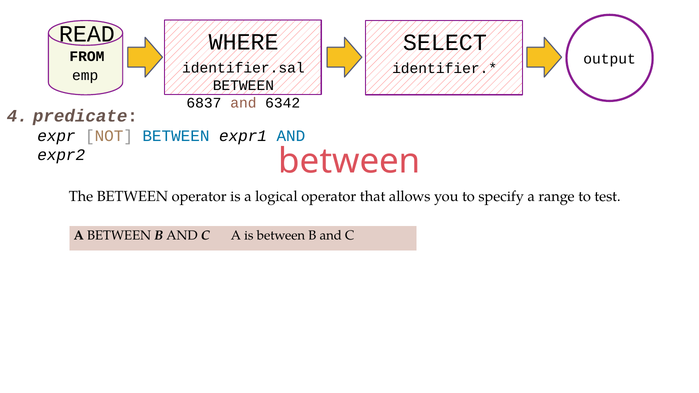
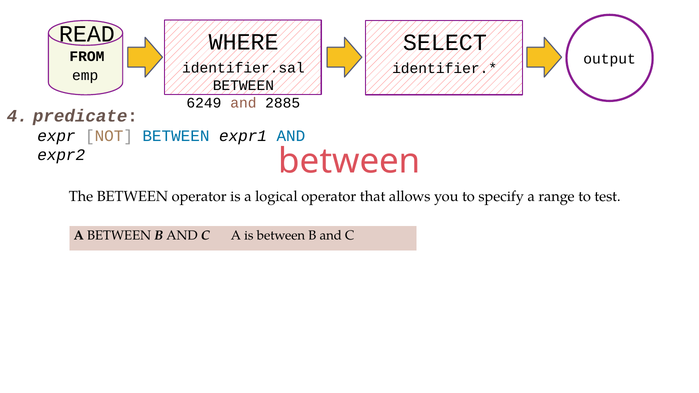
6837: 6837 -> 6249 (204, 103)
6342: 6342 -> 2885 (283, 103)
